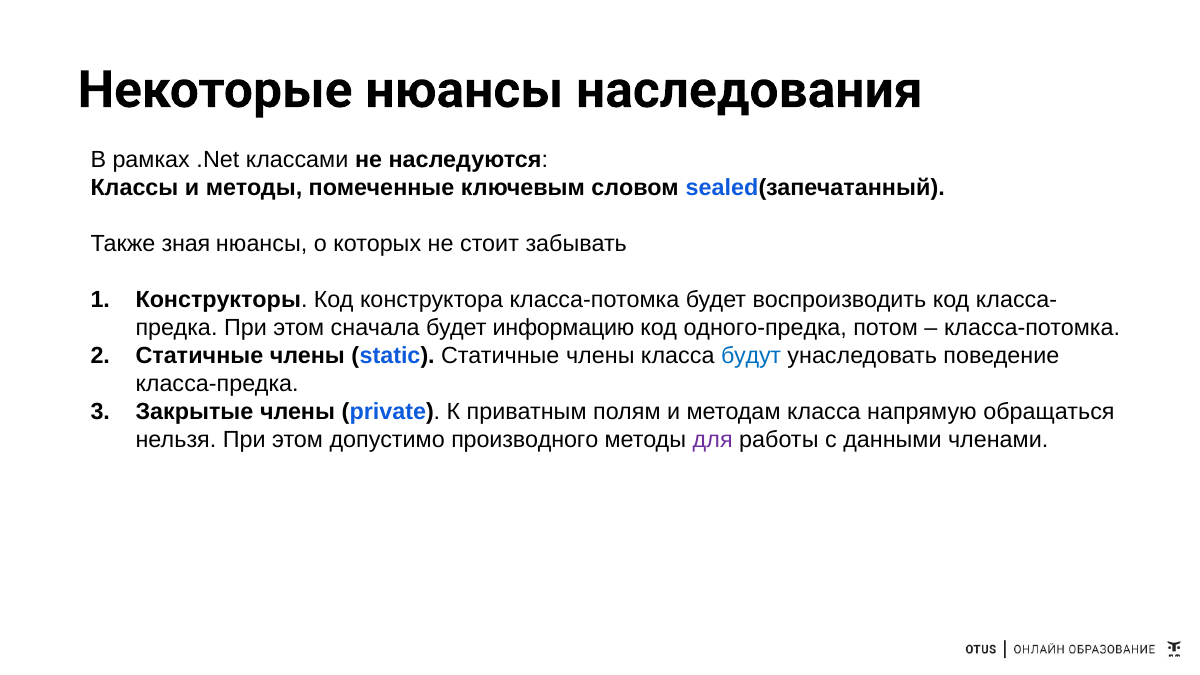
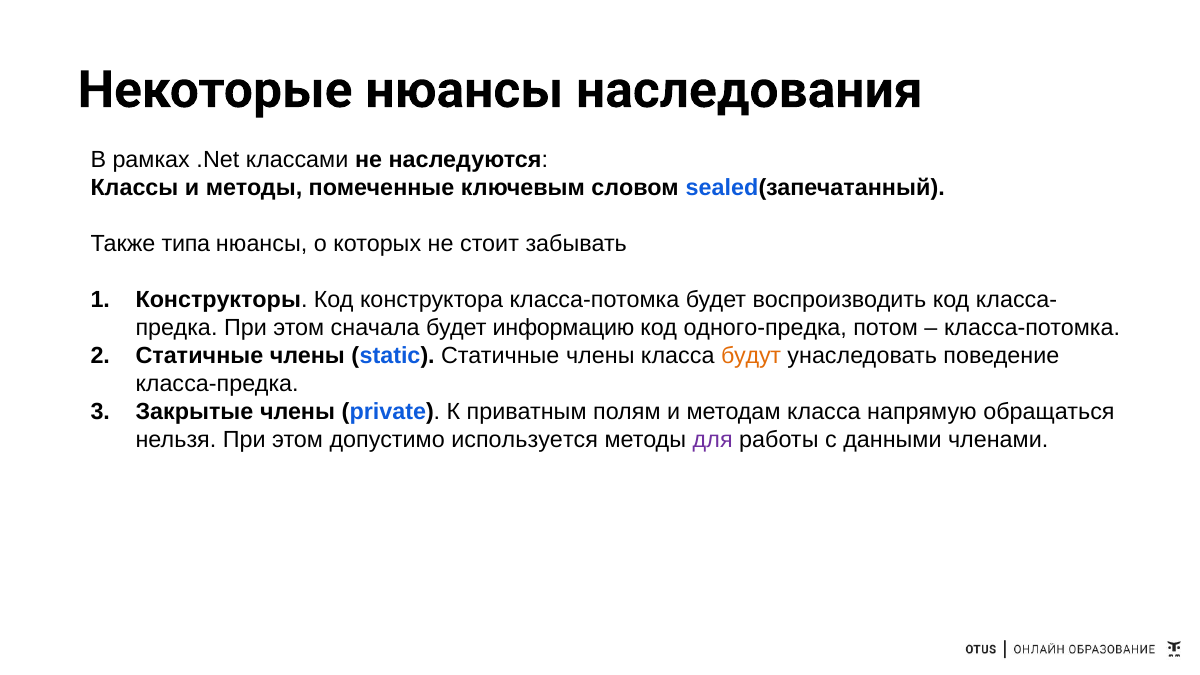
зная: зная -> типа (186, 244)
будут colour: blue -> orange (751, 356)
производного: производного -> используется (525, 440)
